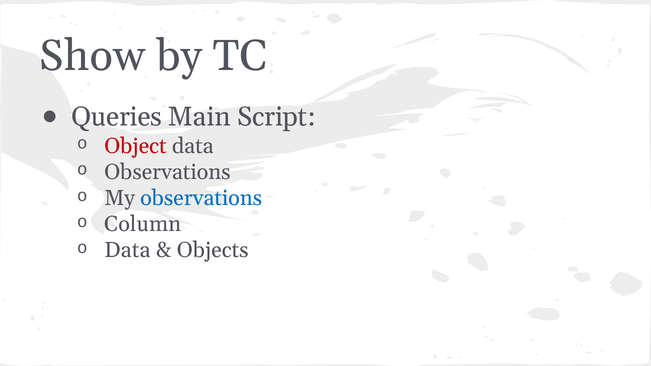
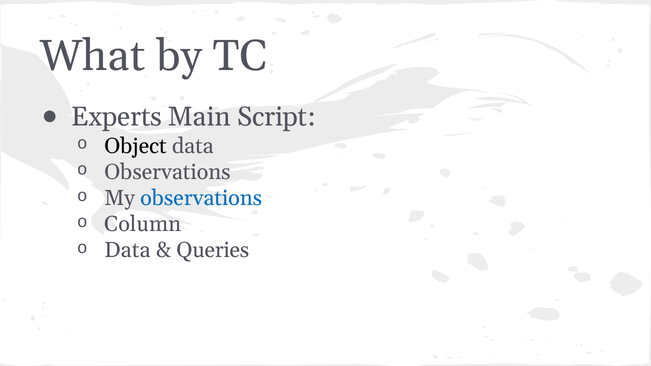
Show: Show -> What (92, 56)
Queries: Queries -> Experts (117, 117)
Object colour: red -> black (135, 146)
Objects: Objects -> Queries (213, 250)
